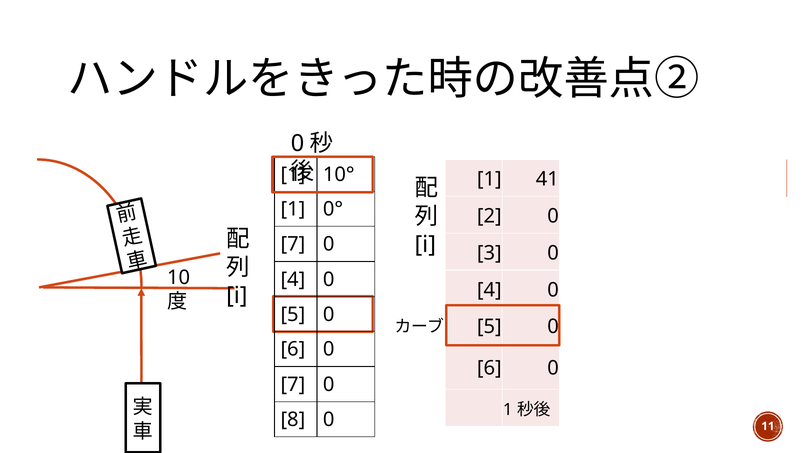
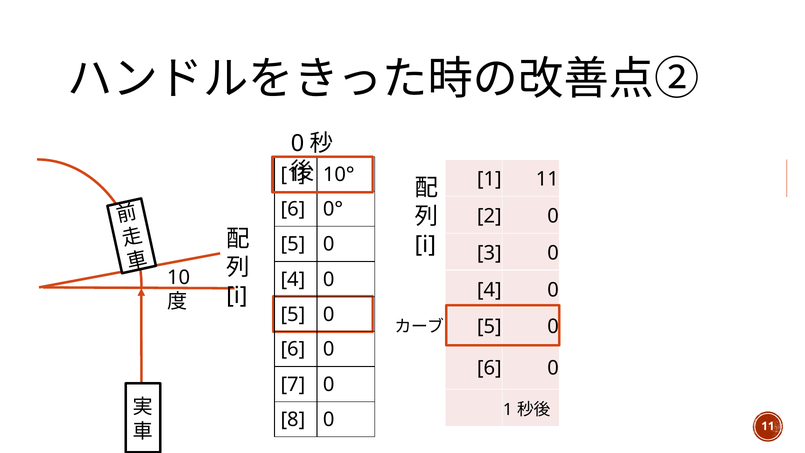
1 41: 41 -> 11 (547, 179)
1: 1 -> 6 (293, 209)
7: 7 -> 5 (293, 244)
